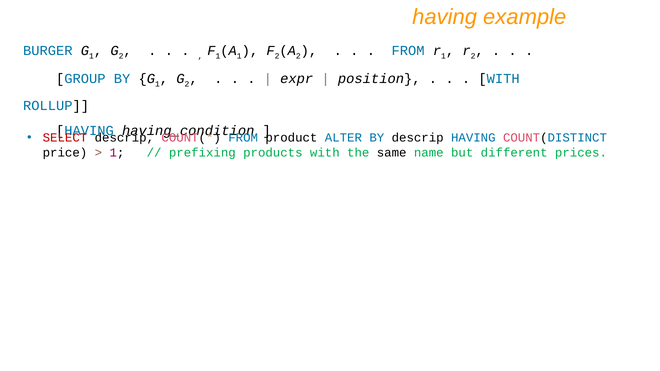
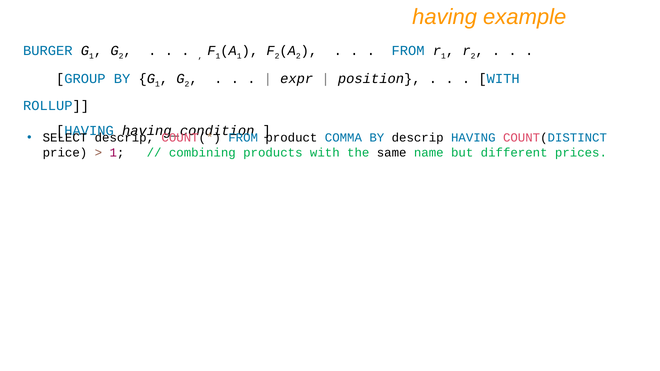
SELECT colour: red -> black (65, 138)
ALTER: ALTER -> COMMA (343, 138)
prefixing: prefixing -> combining (202, 153)
